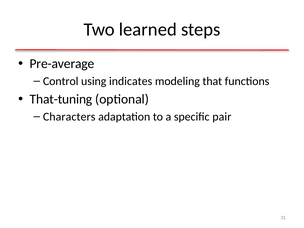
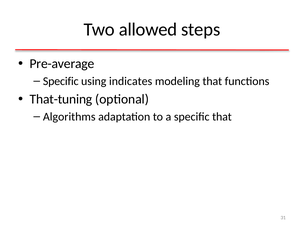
learned: learned -> allowed (148, 29)
Control: Control -> Specific (61, 81)
Characters: Characters -> Algorithms (69, 117)
specific pair: pair -> that (222, 117)
